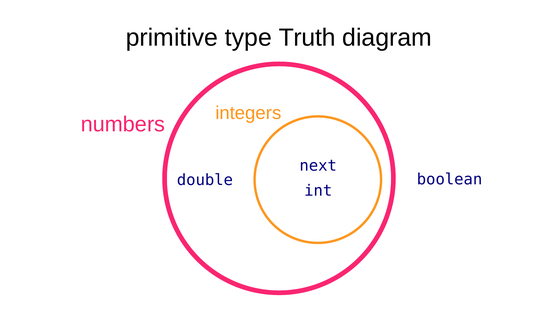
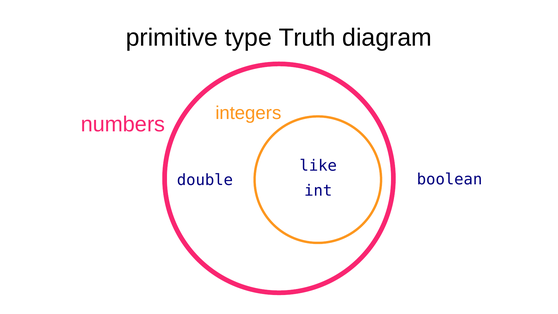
next: next -> like (318, 166)
